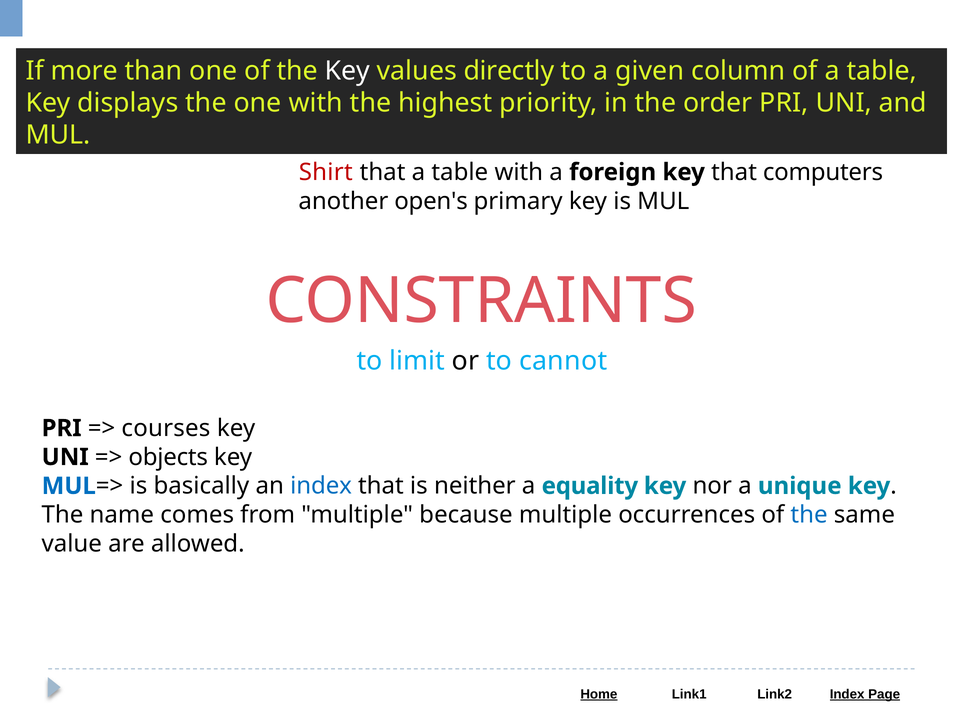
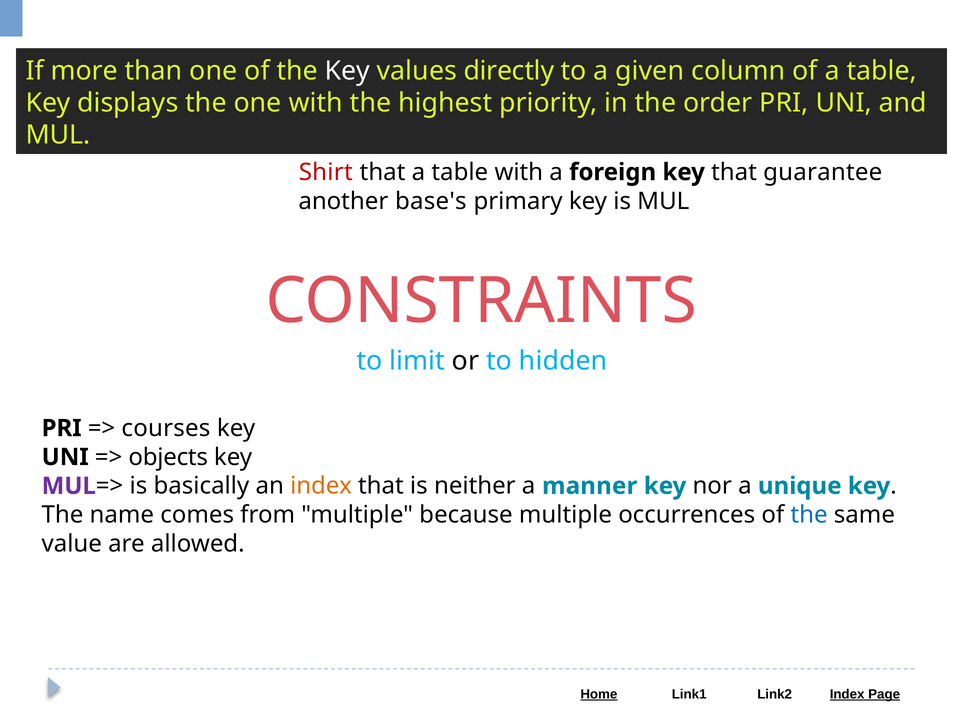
computers: computers -> guarantee (823, 172)
open's: open's -> base's (431, 201)
cannot: cannot -> hidden (563, 361)
MUL colour: blue -> purple (69, 486)
index colour: blue -> orange (321, 486)
equality: equality -> manner (590, 486)
